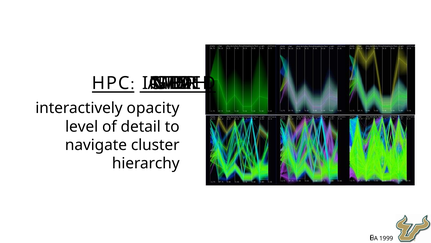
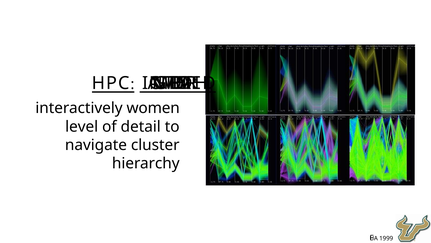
opacity: opacity -> women (153, 108)
